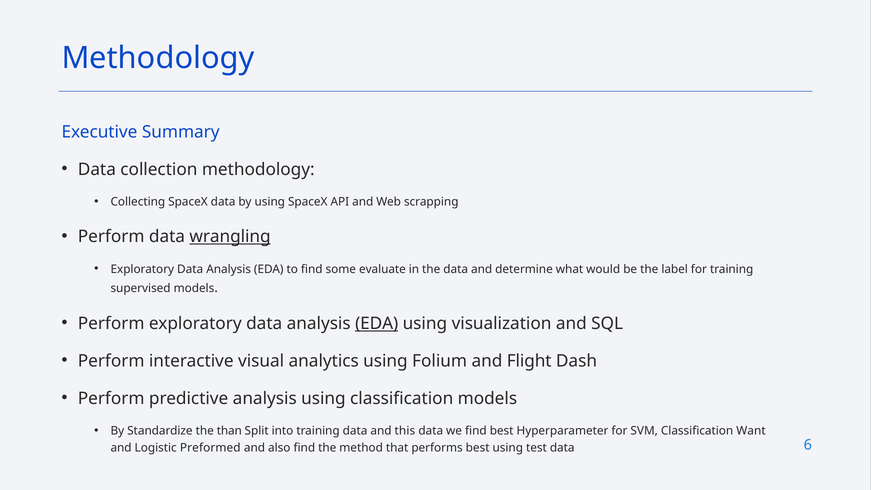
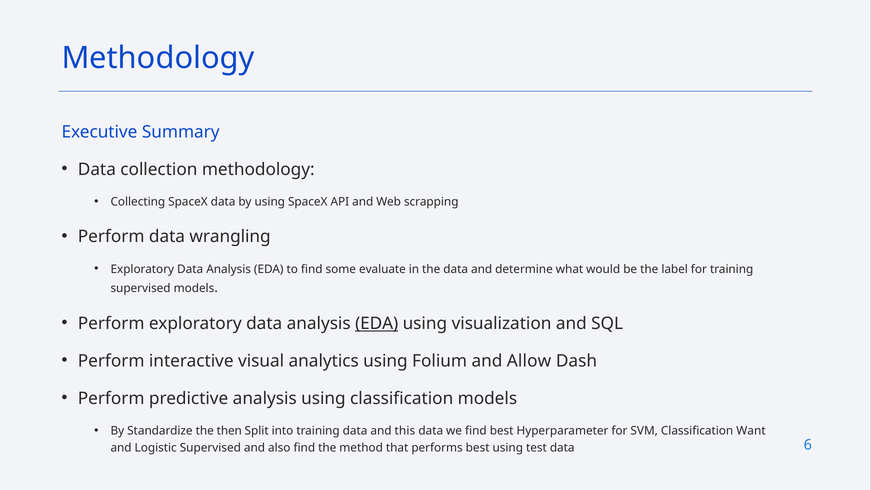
wrangling underline: present -> none (230, 237)
Flight: Flight -> Allow (529, 361)
than: than -> then (229, 431)
Logistic Preformed: Preformed -> Supervised (210, 448)
